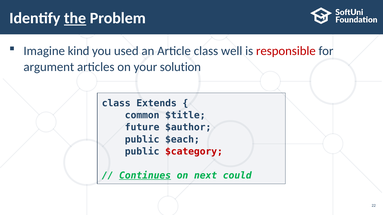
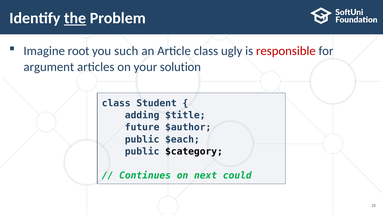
kind: kind -> root (79, 51)
used: used -> such (126, 51)
well: well -> ugly (232, 51)
Extends: Extends -> Student (157, 103)
common: common -> adding (142, 116)
$category colour: red -> black (194, 152)
Continues underline: present -> none (145, 176)
